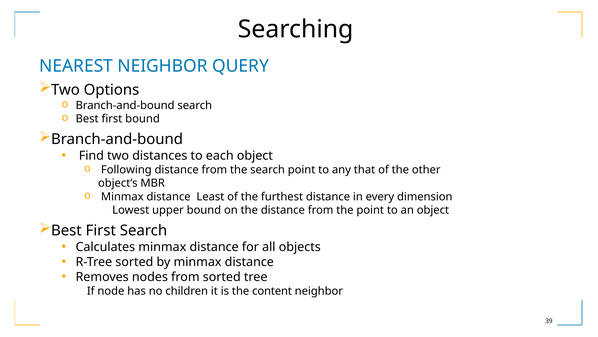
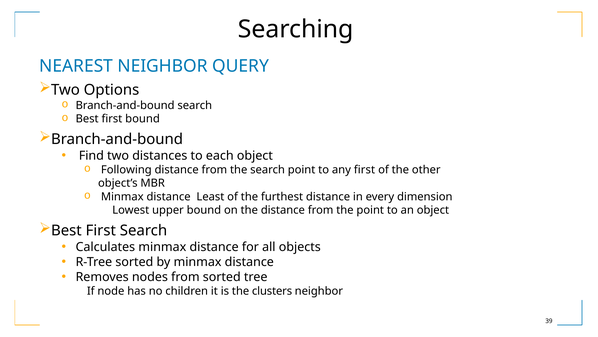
any that: that -> first (364, 169)
content: content -> clusters (272, 291)
